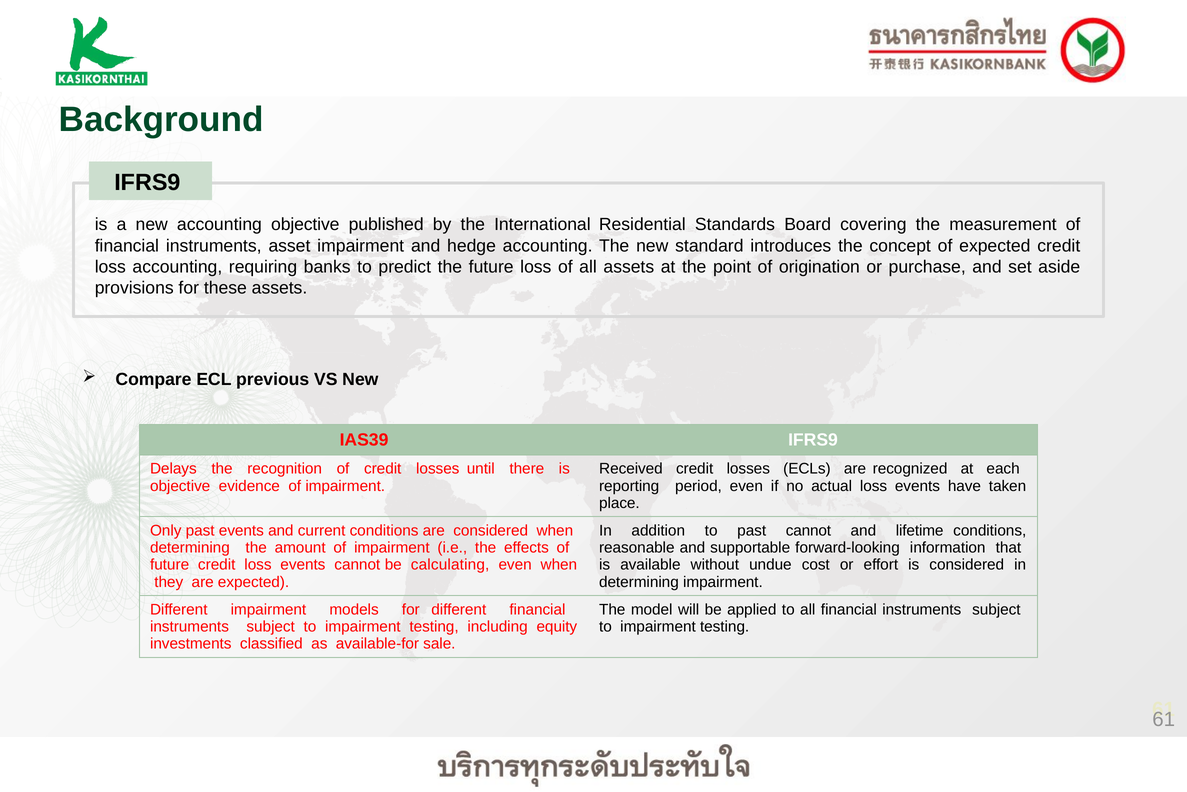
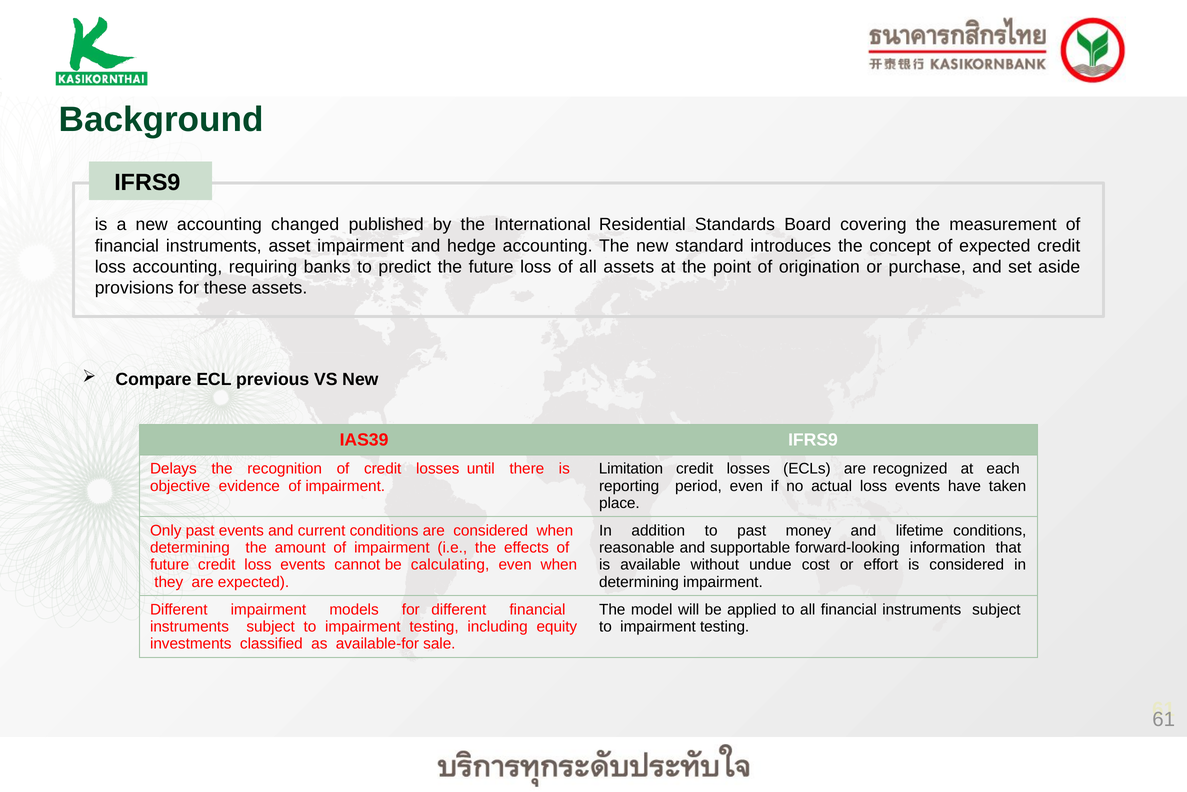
accounting objective: objective -> changed (305, 224)
Received: Received -> Limitation (631, 468)
past cannot: cannot -> money (808, 530)
